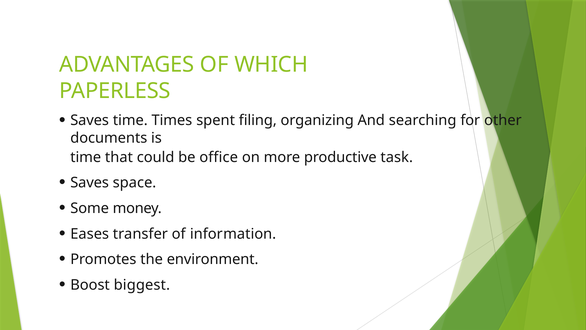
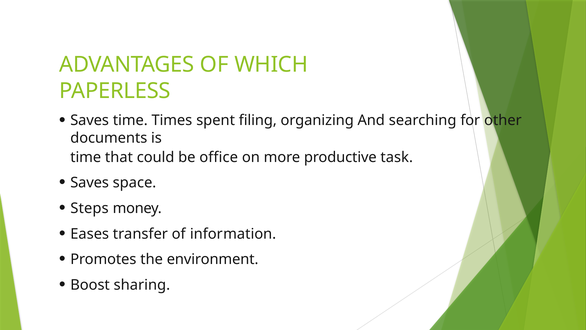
Some: Some -> Steps (90, 208)
biggest: biggest -> sharing (142, 285)
